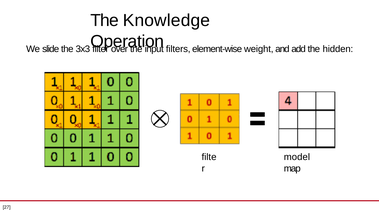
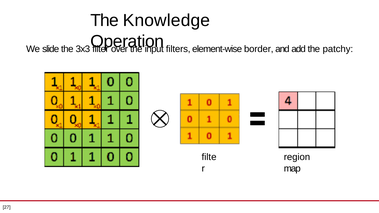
weight: weight -> border (259, 49)
hidden: hidden -> patchy (338, 49)
model: model -> region (297, 157)
